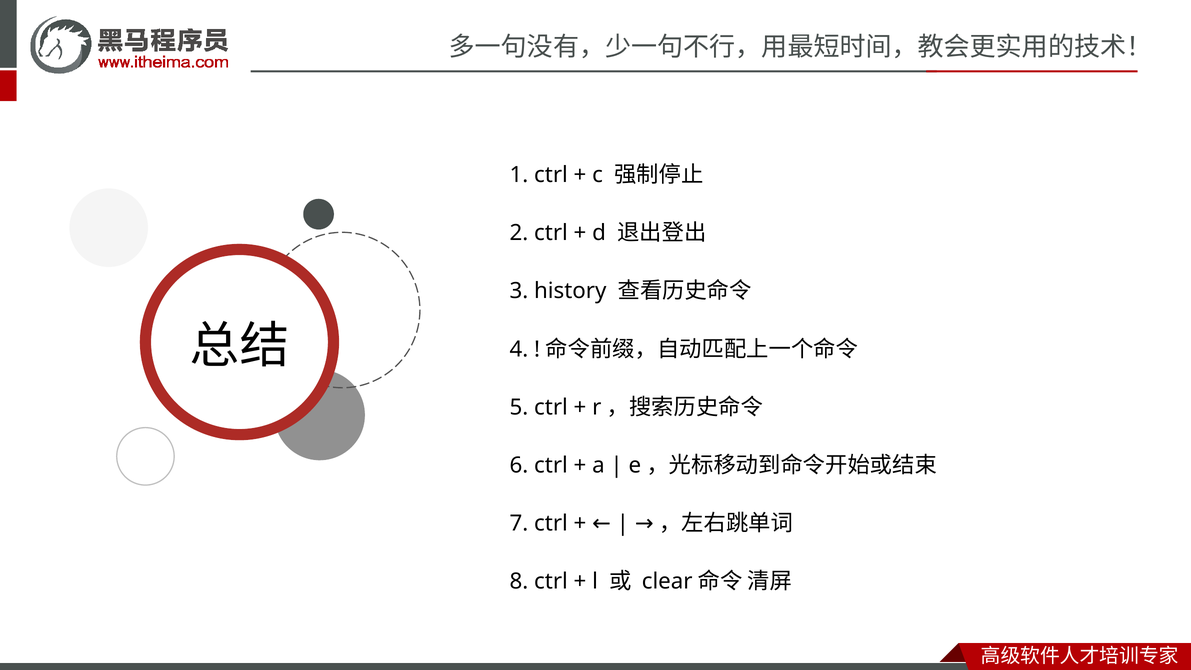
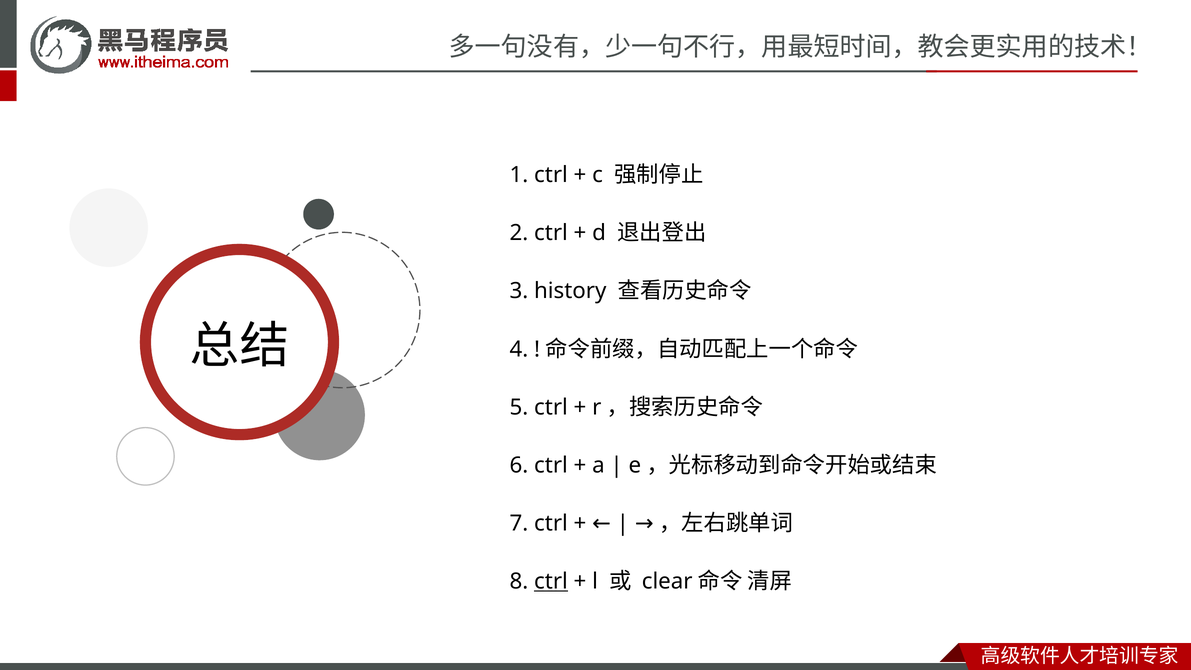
ctrl underline: none -> present (551, 581)
